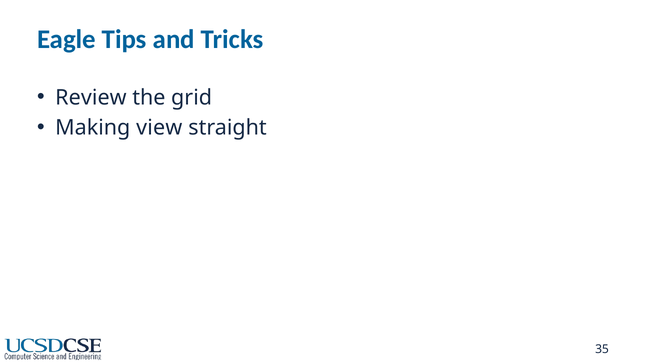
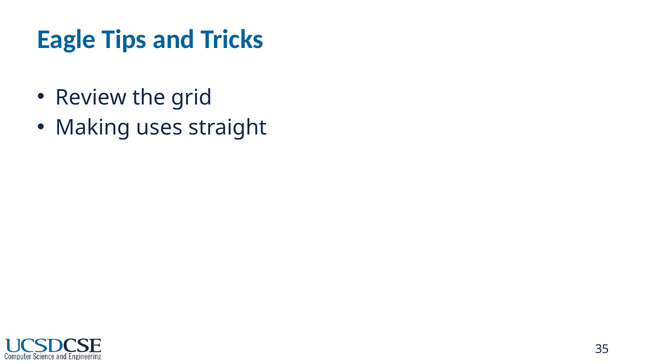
view: view -> uses (159, 128)
